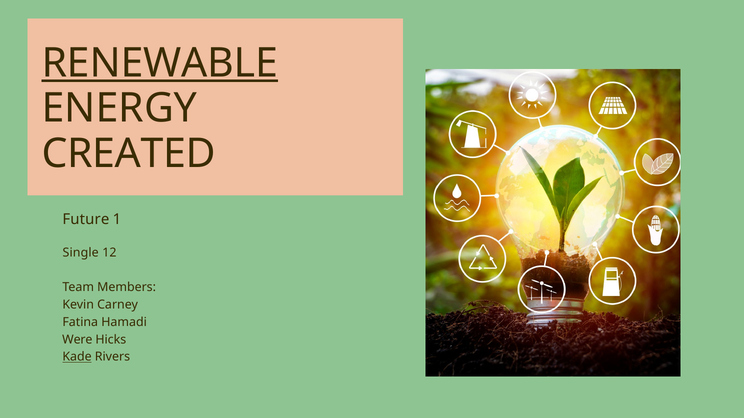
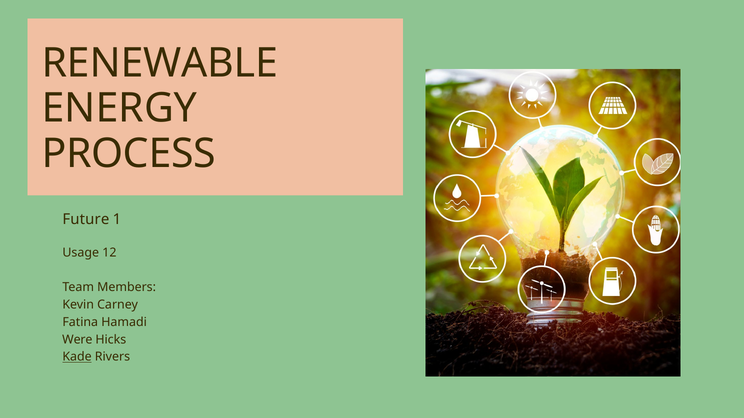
RENEWABLE underline: present -> none (160, 63)
CREATED: CREATED -> PROCESS (129, 154)
Single: Single -> Usage (81, 253)
